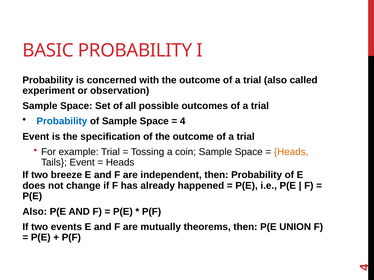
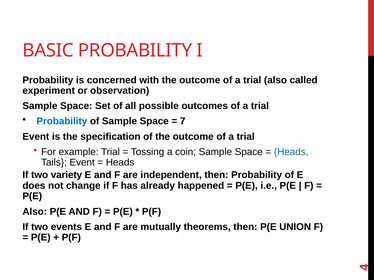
4: 4 -> 7 (183, 121)
Heads colour: orange -> blue (291, 152)
breeze: breeze -> variety (66, 175)
